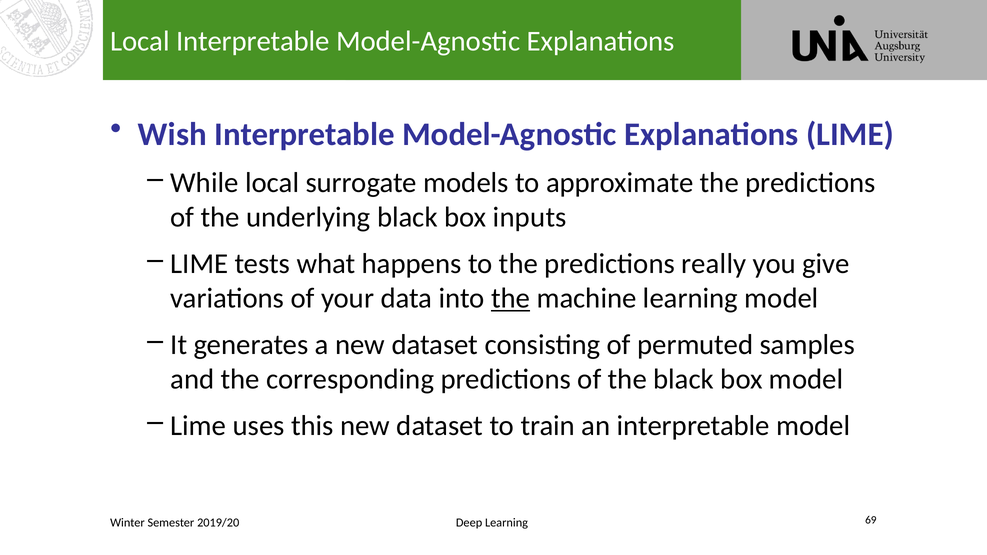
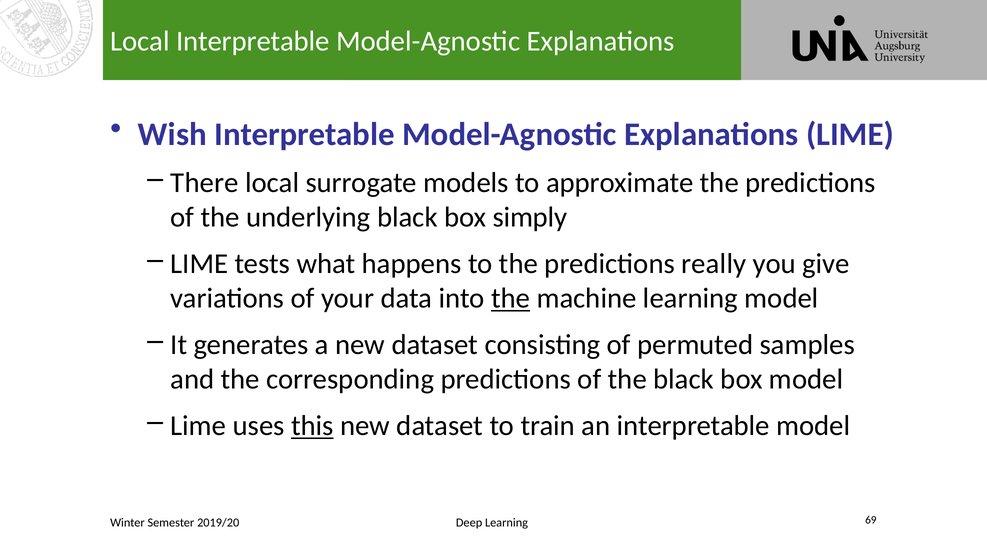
While: While -> There (204, 183)
inputs: inputs -> simply (530, 217)
this underline: none -> present (312, 426)
